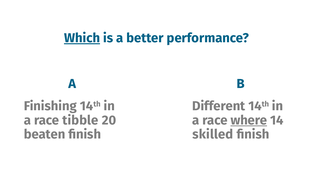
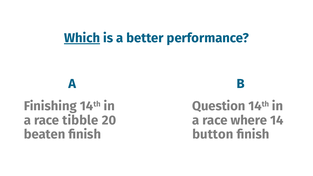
Different: Different -> Question (219, 106)
where underline: present -> none (249, 120)
skilled: skilled -> button (213, 134)
